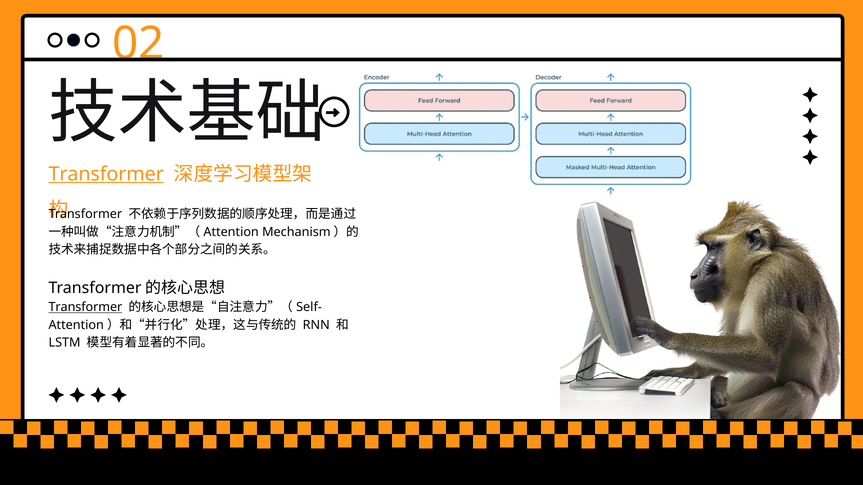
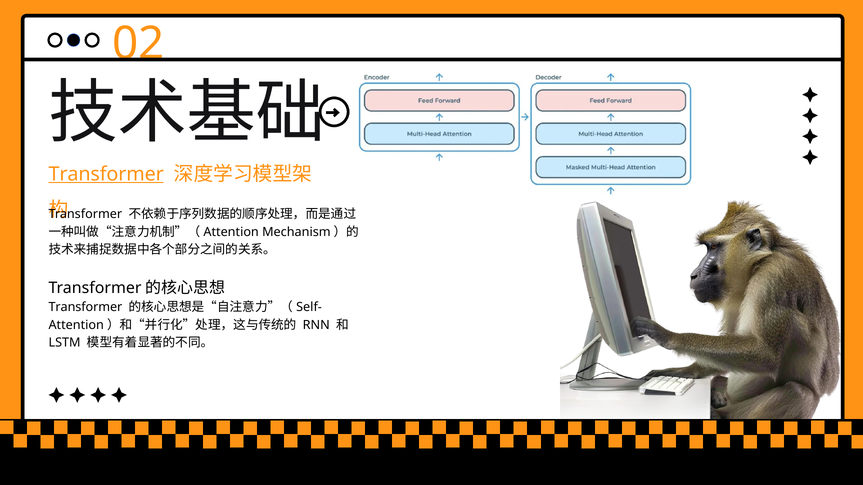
Transformer underline: present -> none (85, 308)
